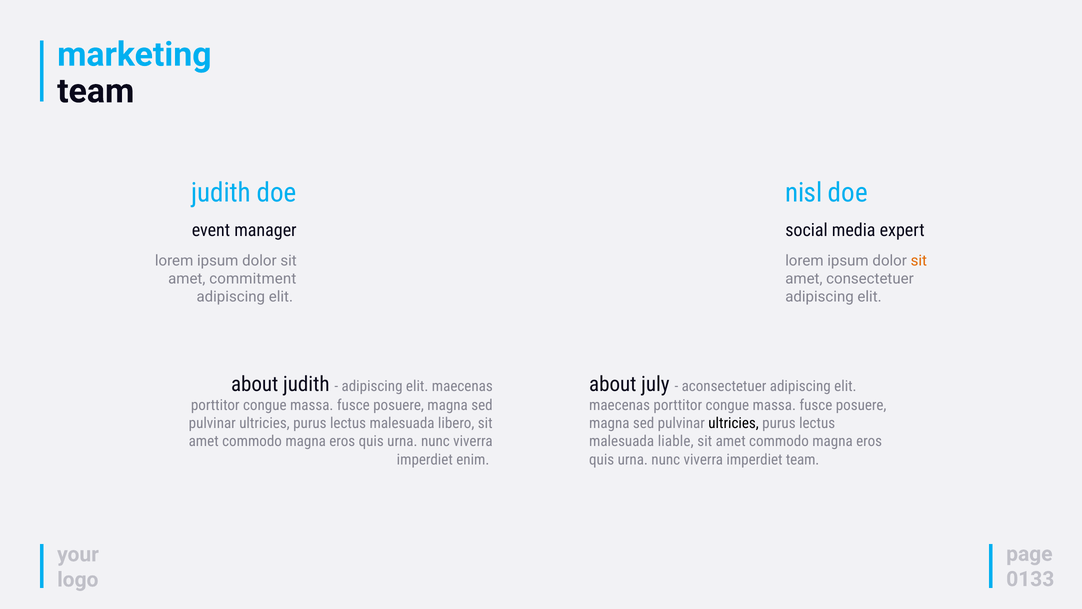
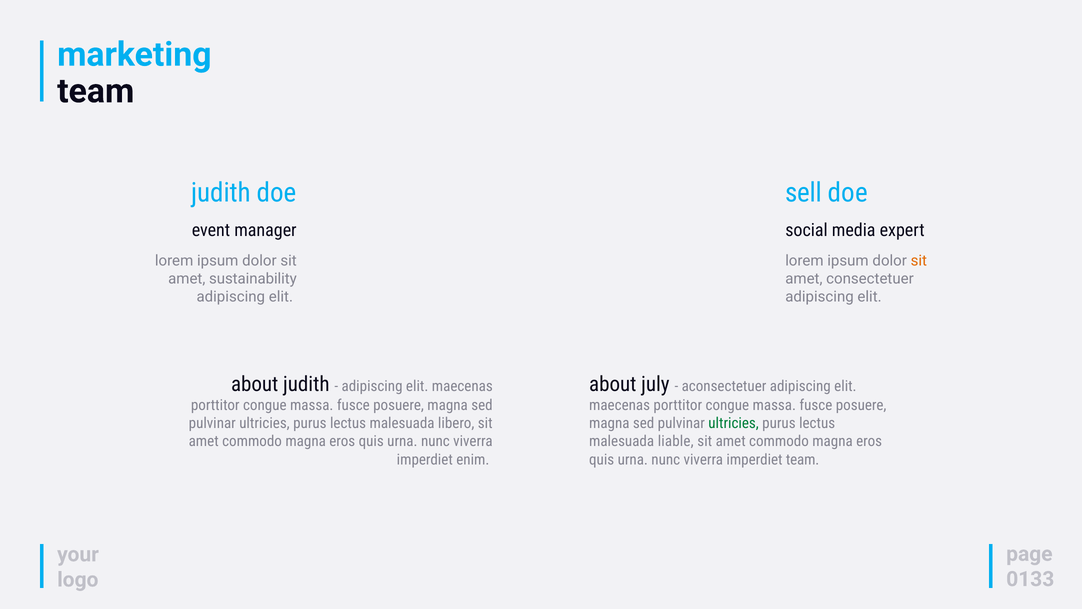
nisl: nisl -> sell (804, 193)
commitment: commitment -> sustainability (253, 279)
ultricies colour: black -> green (734, 423)
